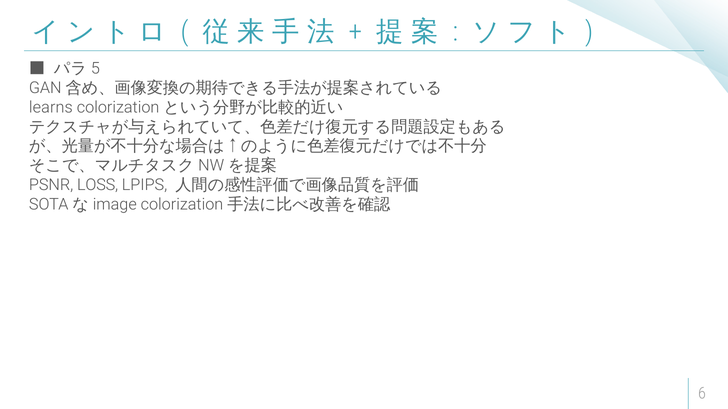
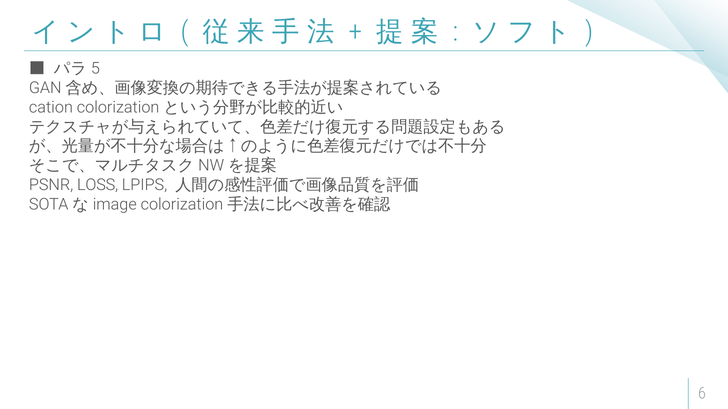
learns: learns -> cation (51, 108)
